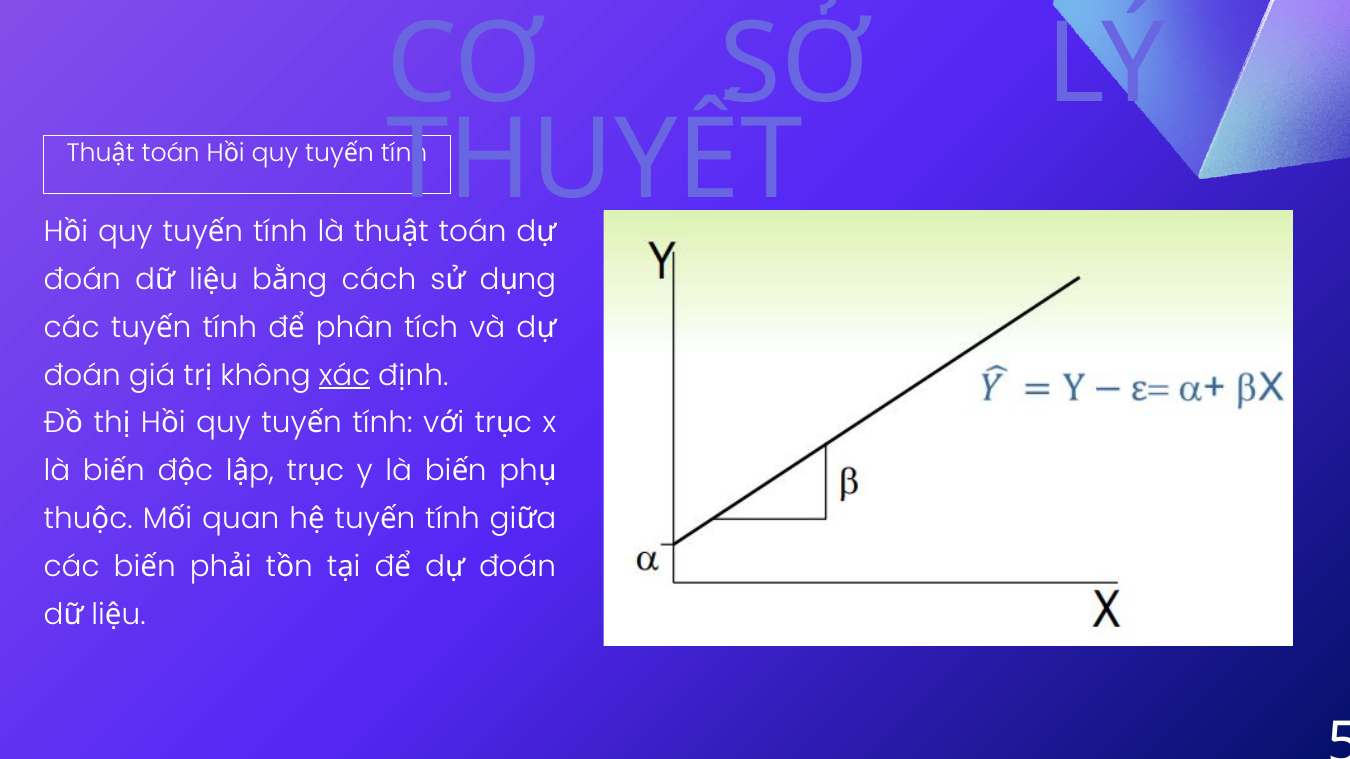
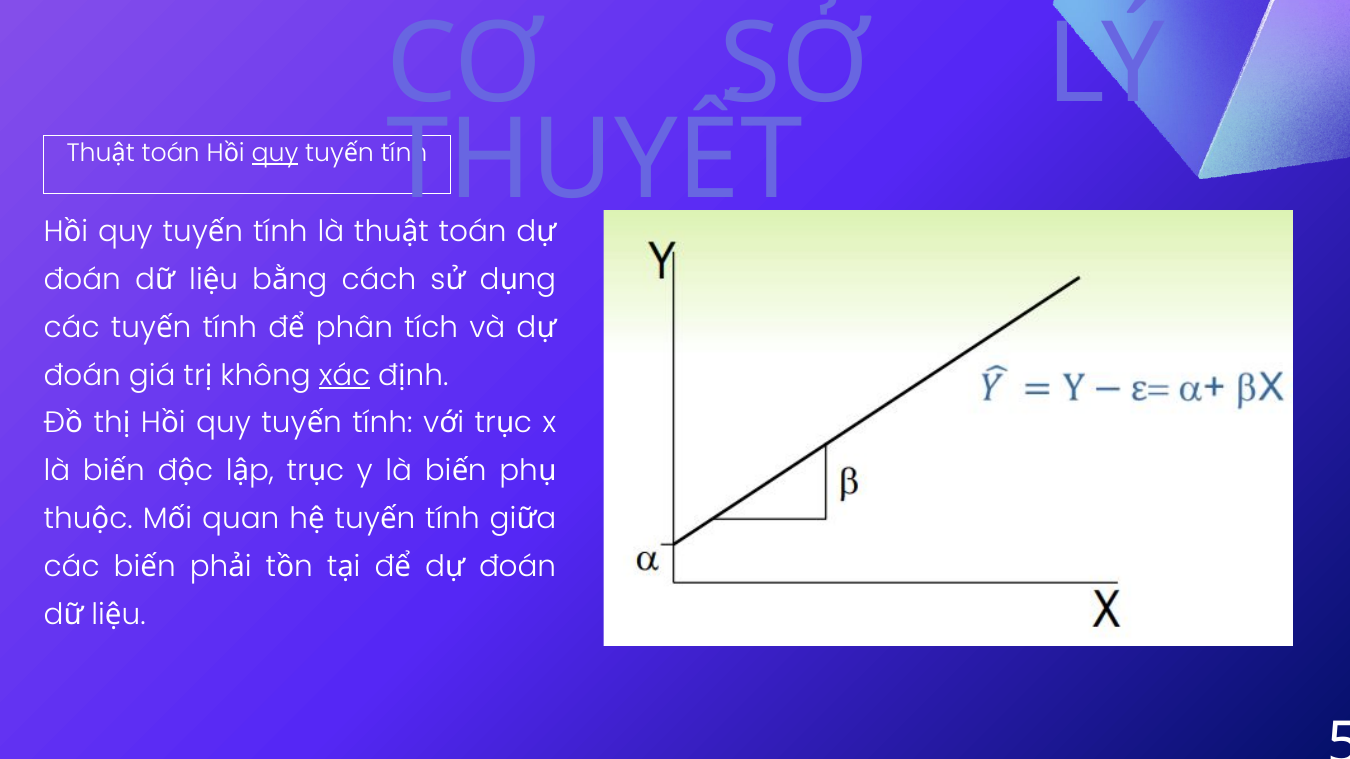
quy underline: none -> present (275, 153)
